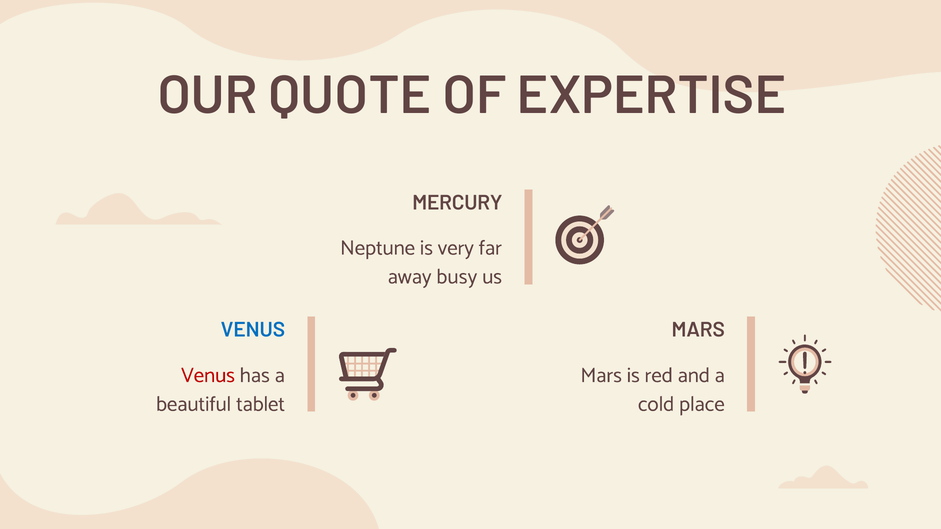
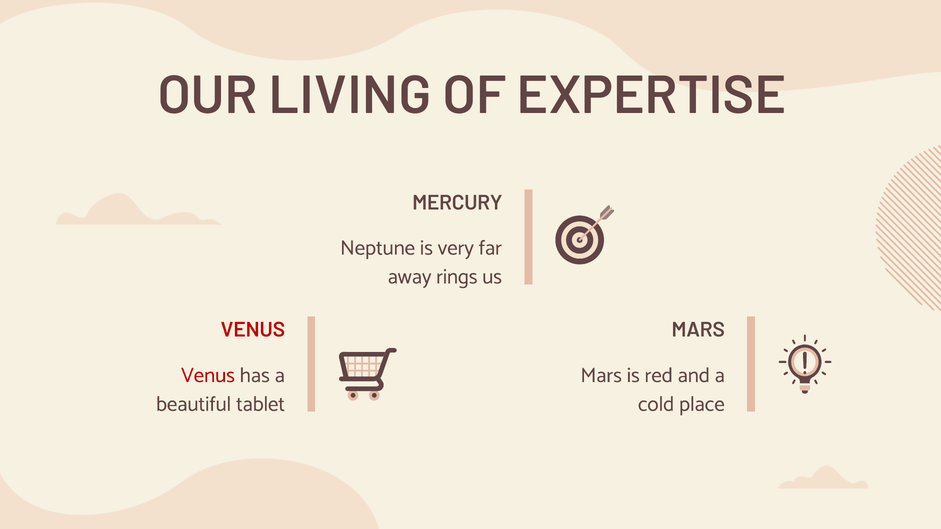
QUOTE: QUOTE -> LIVING (350, 96)
busy: busy -> rings (457, 277)
VENUS colour: blue -> red (253, 330)
